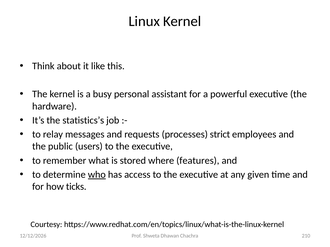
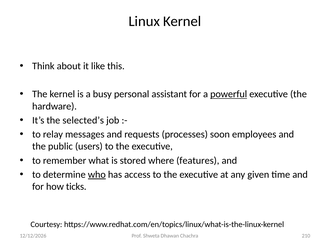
powerful underline: none -> present (229, 94)
statistics’s: statistics’s -> selected’s (83, 121)
strict: strict -> soon (220, 135)
